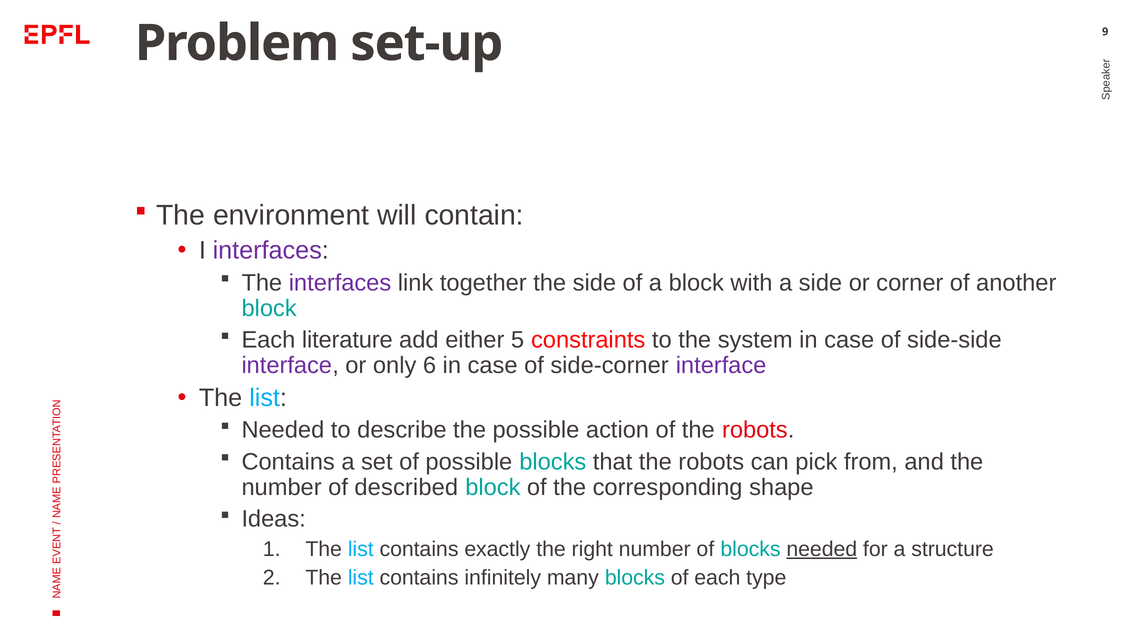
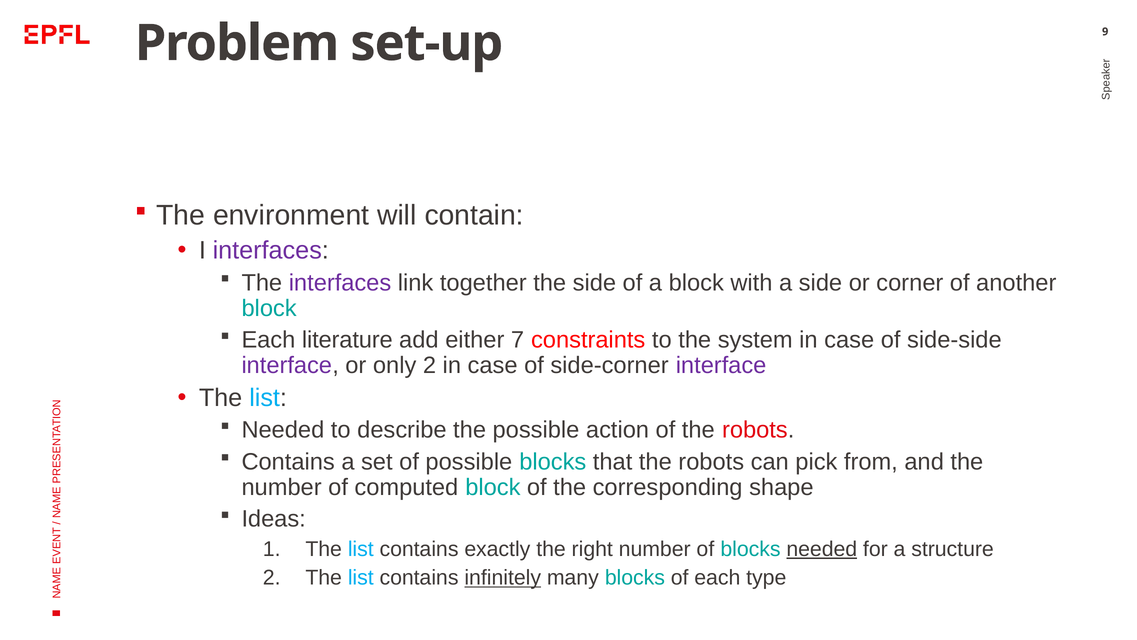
5: 5 -> 7 (518, 340)
only 6: 6 -> 2 (429, 365)
described: described -> computed (406, 487)
infinitely underline: none -> present (503, 578)
